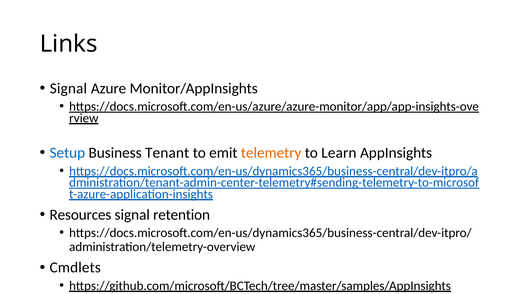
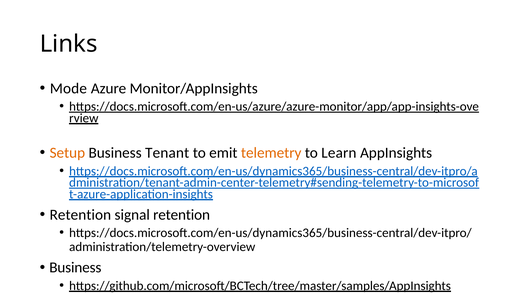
Signal: Signal -> Mode (68, 88)
Setup colour: blue -> orange (67, 153)
Resources: Resources -> Retention (80, 215)
Cmdlets: Cmdlets -> Business (75, 267)
